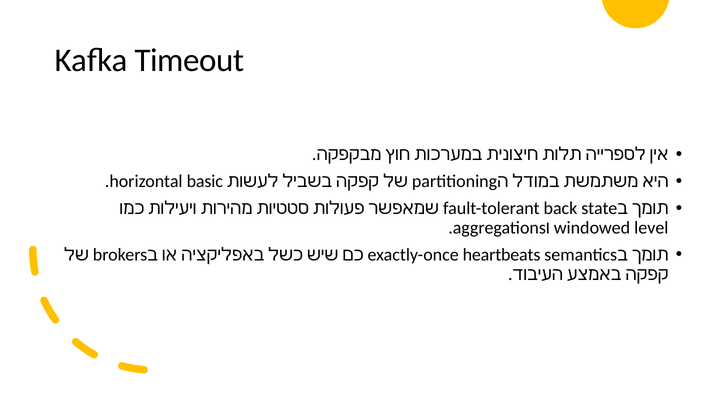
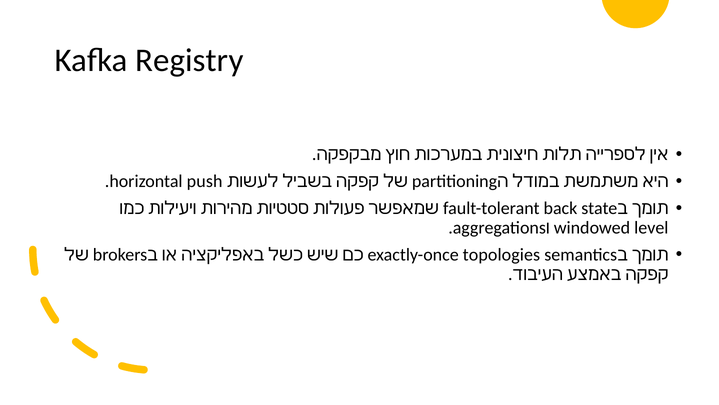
Timeout: Timeout -> Registry (189, 60)
basic: basic -> push (205, 181)
heartbeats: heartbeats -> topologies (501, 254)
